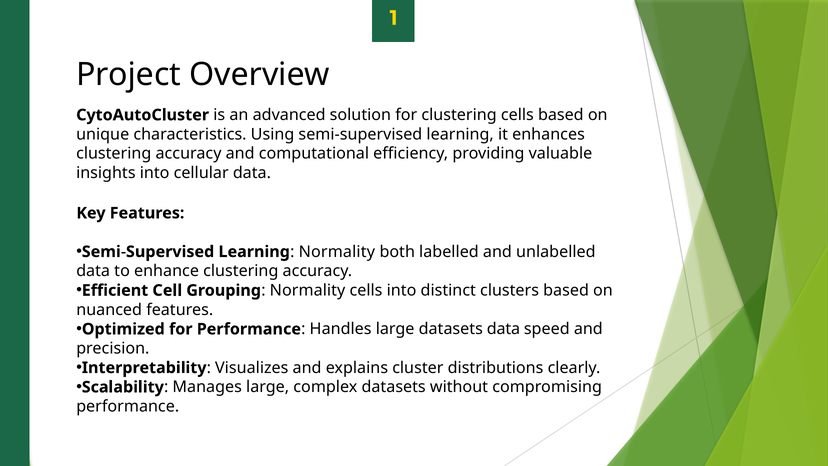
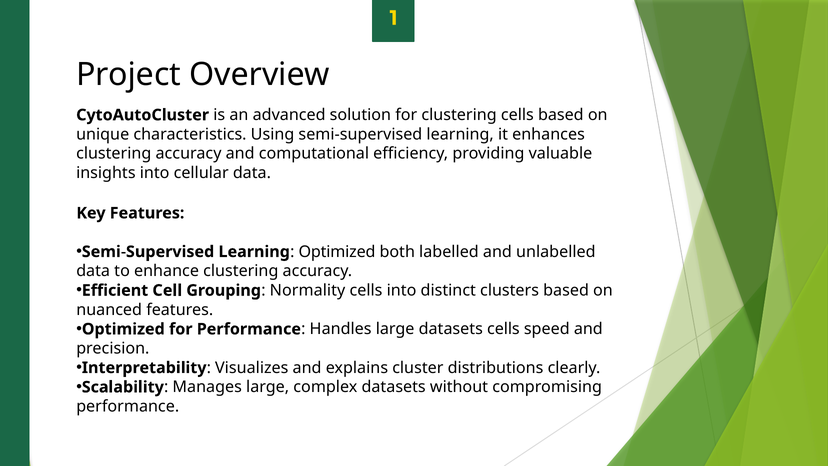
Learning Normality: Normality -> Optimized (337, 252)
datasets data: data -> cells (503, 329)
